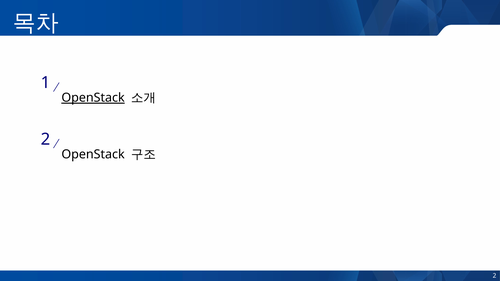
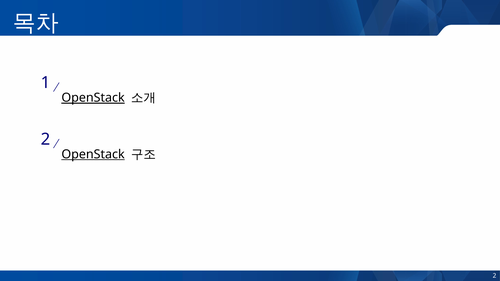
OpenStack underline: none -> present (93, 154)
